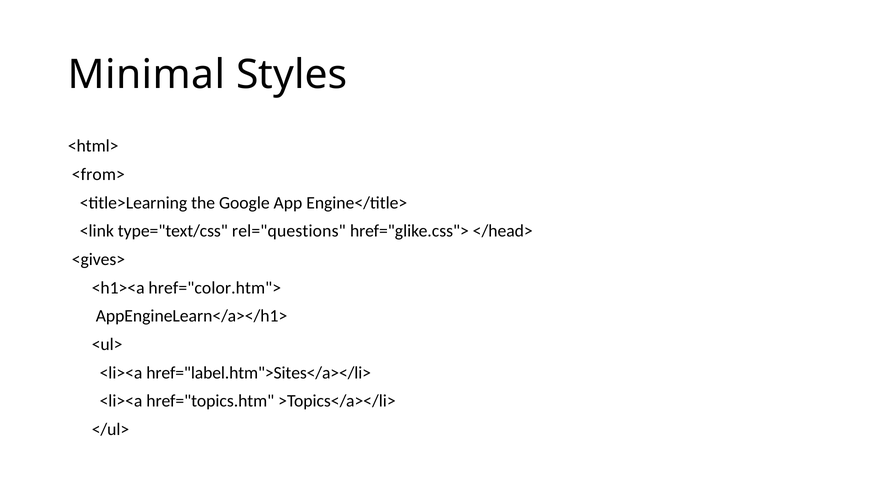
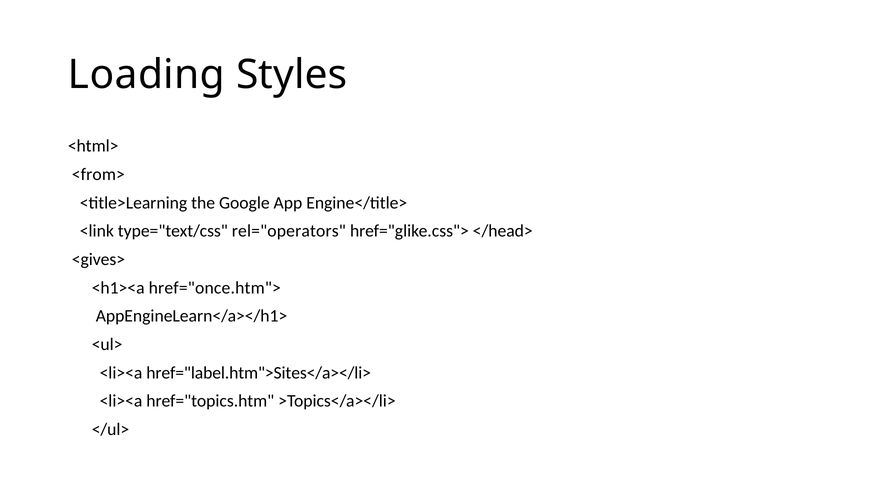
Minimal: Minimal -> Loading (146, 75)
rel="questions: rel="questions -> rel="operators (289, 231)
href="color.htm">: href="color.htm"> -> href="once.htm"> (215, 288)
